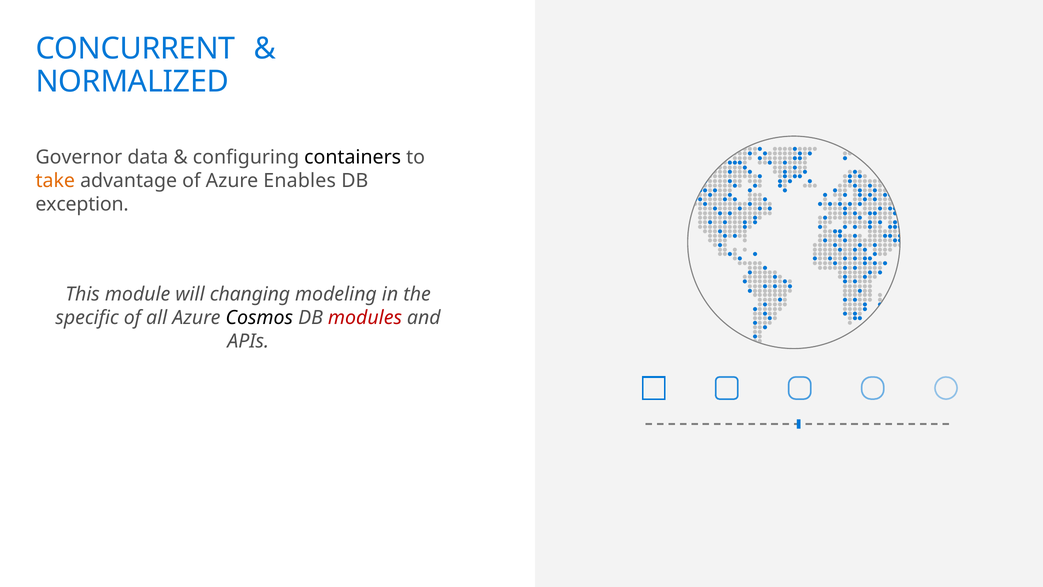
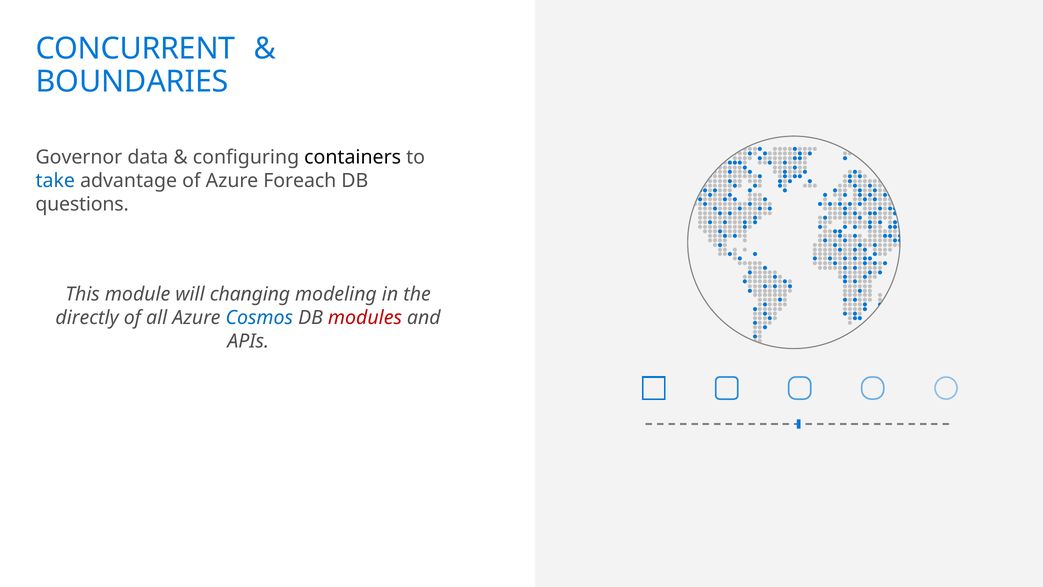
NORMALIZED: NORMALIZED -> BOUNDARIES (132, 82)
take colour: orange -> blue (55, 181)
Enables: Enables -> Foreach (300, 181)
exception: exception -> questions (82, 204)
specific: specific -> directly (87, 318)
Cosmos colour: black -> blue (259, 318)
